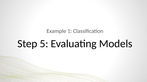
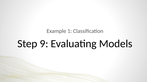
5: 5 -> 9 (44, 44)
